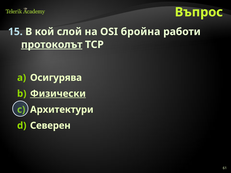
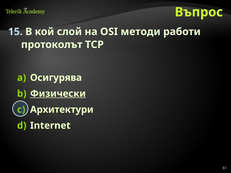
бройна: бройна -> методи (141, 32)
протоколът underline: present -> none (52, 45)
Северен: Северен -> Internet (50, 126)
